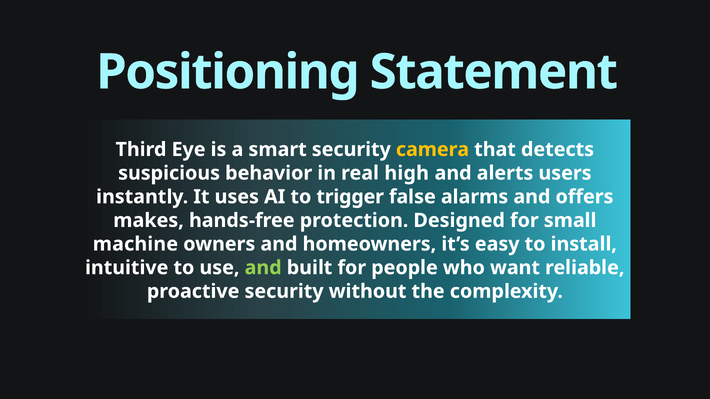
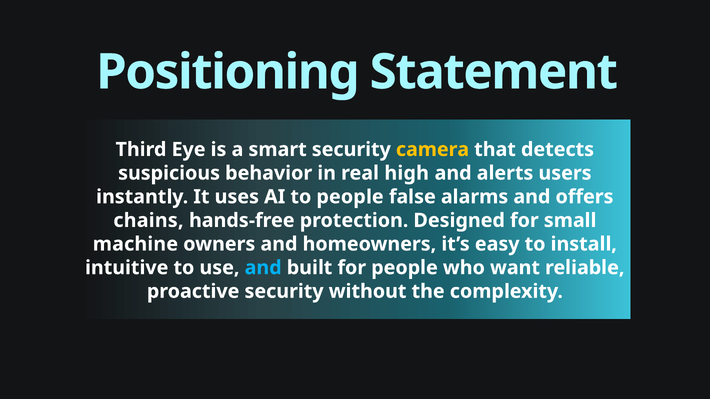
to trigger: trigger -> people (350, 197)
makes: makes -> chains (148, 221)
and colour: light green -> light blue (263, 268)
